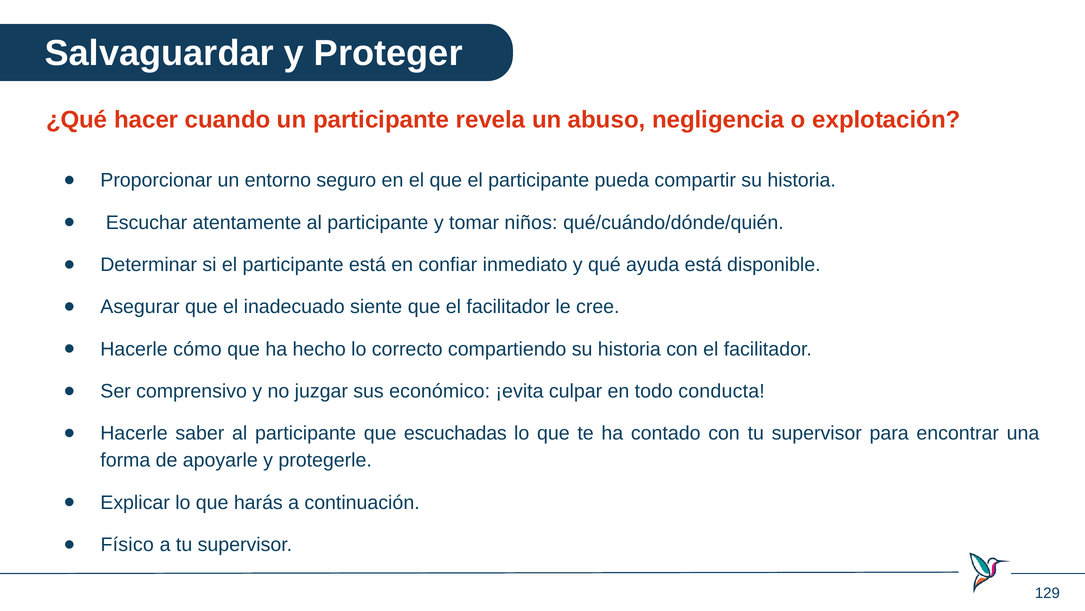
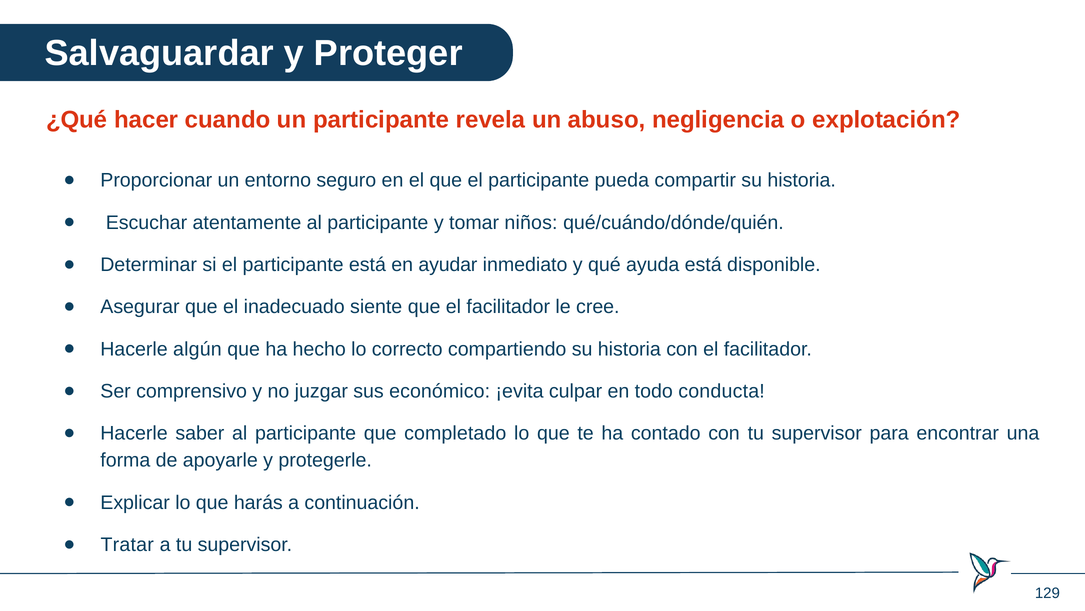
confiar: confiar -> ayudar (448, 264)
cómo: cómo -> algún (197, 349)
escuchadas: escuchadas -> completado (455, 433)
Físico: Físico -> Tratar (127, 544)
